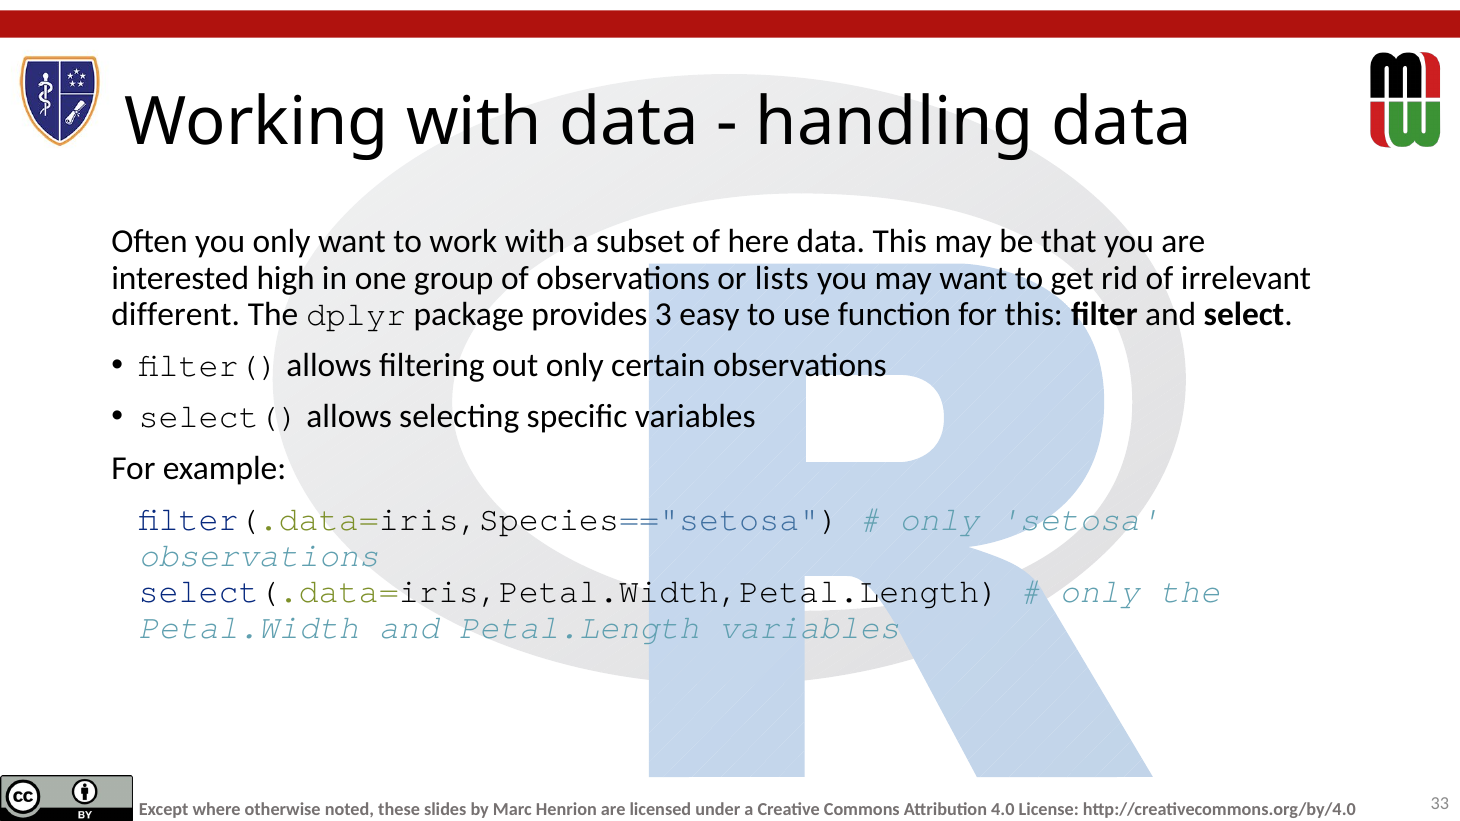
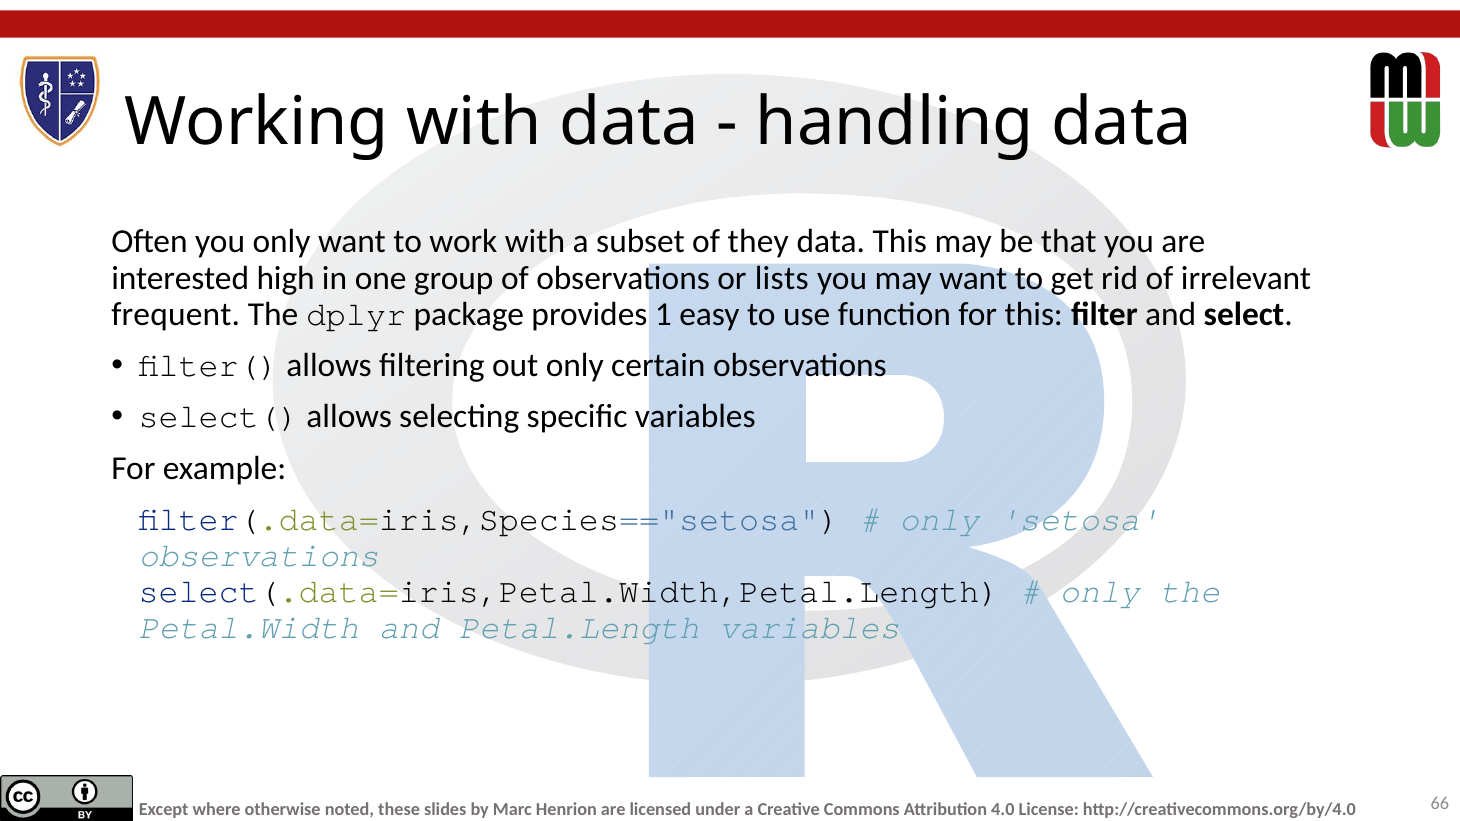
here: here -> they (758, 242)
different: different -> frequent (176, 314)
3: 3 -> 1 (663, 314)
33: 33 -> 66 (1440, 803)
